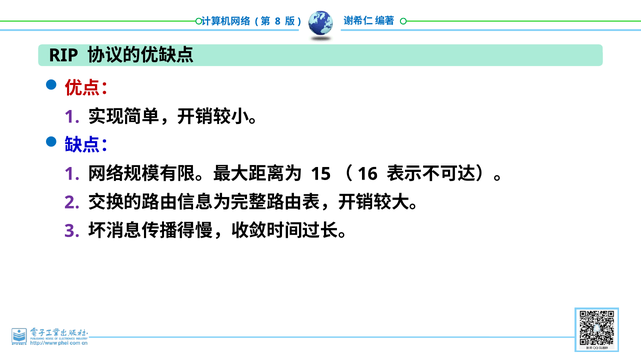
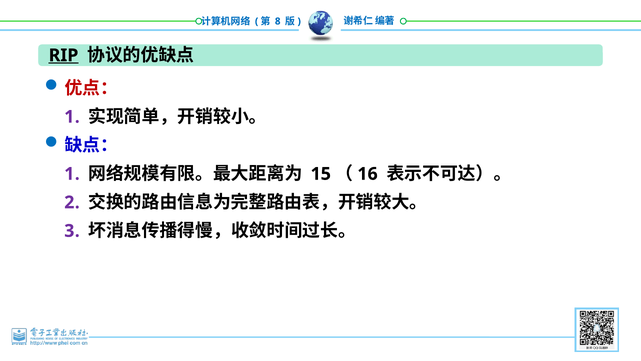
RIP underline: none -> present (64, 55)
